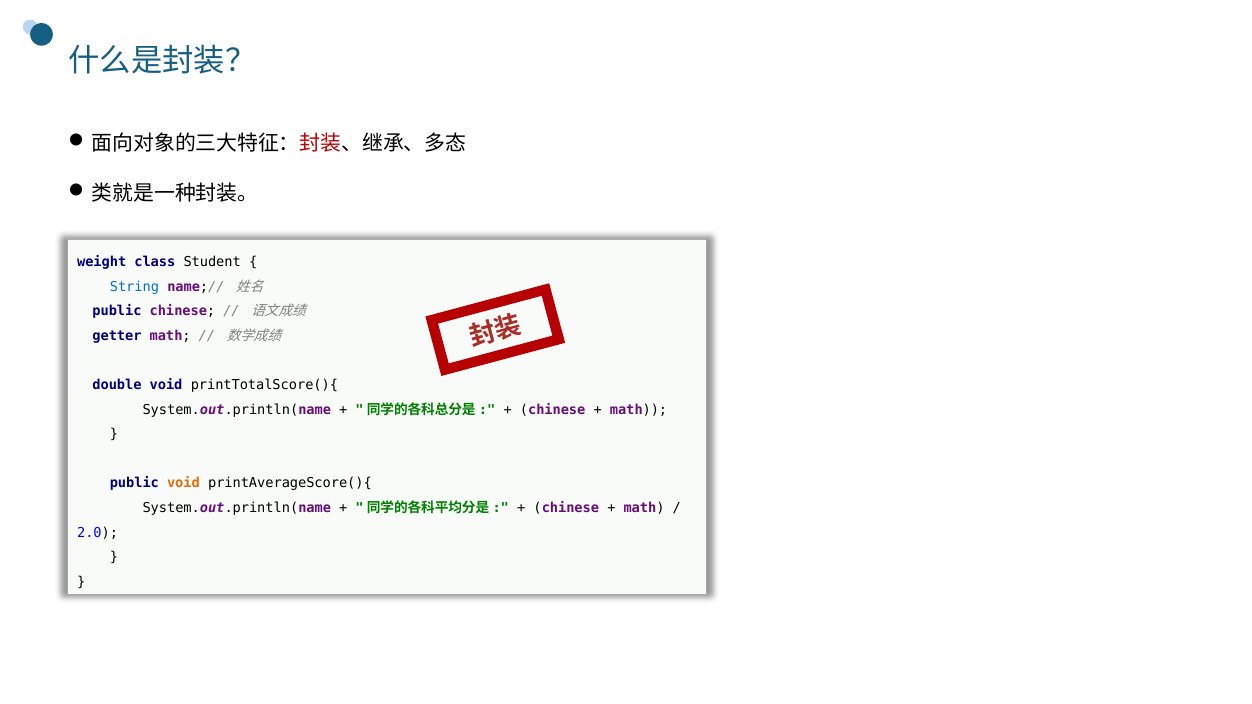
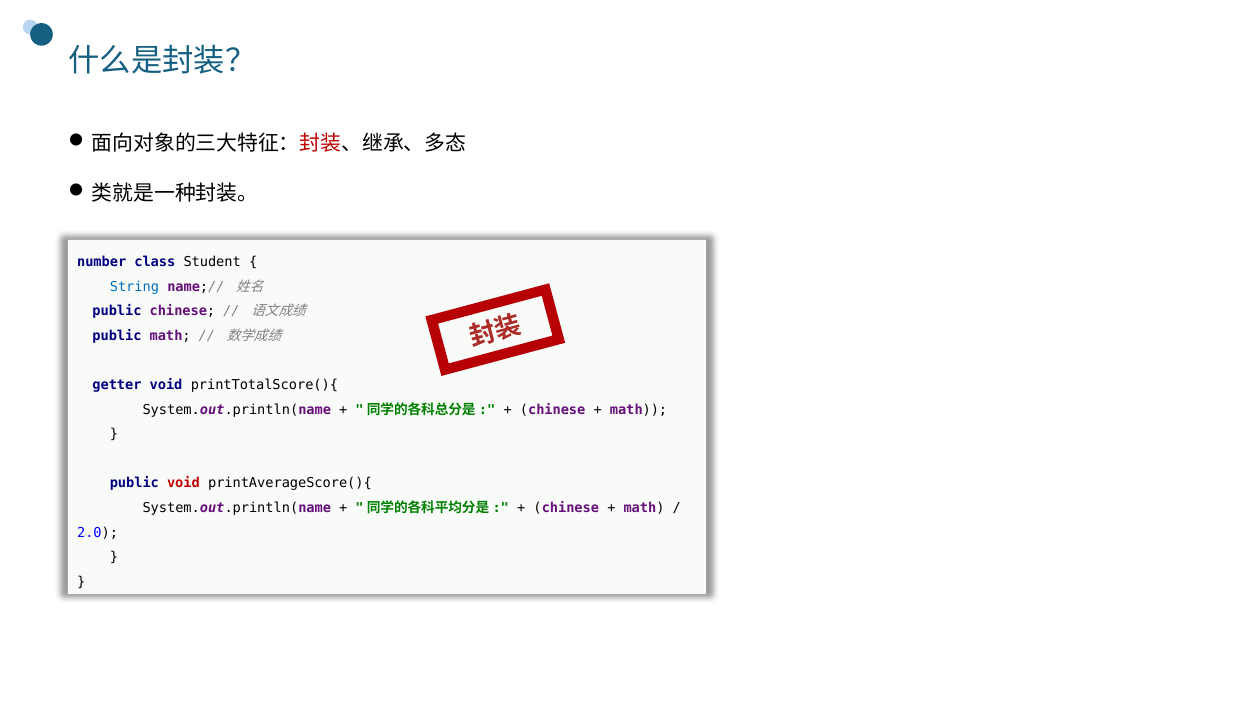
weight: weight -> number (102, 262)
getter: getter -> public (117, 336)
double: double -> getter (117, 385)
void colour: orange -> red (183, 484)
